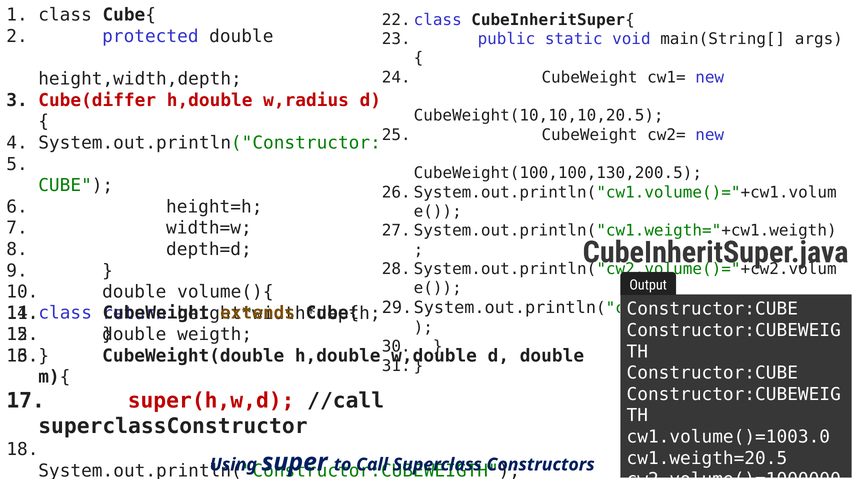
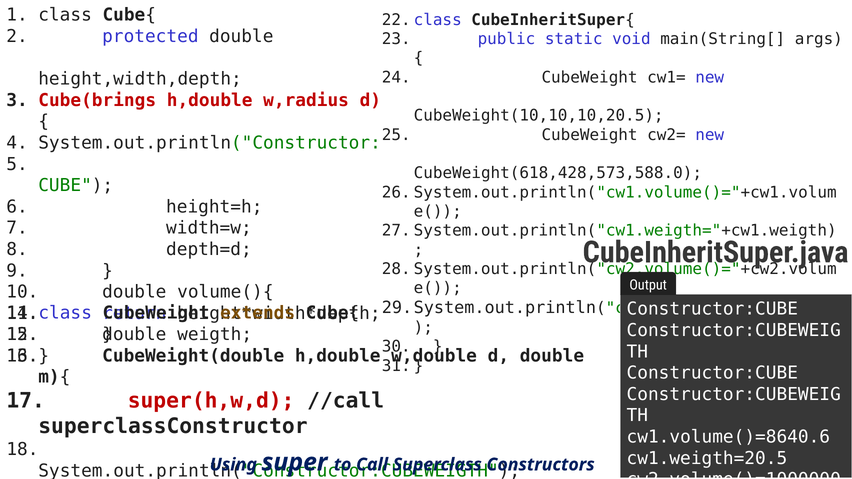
Cube(differ: Cube(differ -> Cube(brings (97, 100)
CubeWeight(100,100,130,200.5: CubeWeight(100,100,130,200.5 -> CubeWeight(618,428,573,588.0 (558, 173)
cw1.volume()=1003.0: cw1.volume()=1003.0 -> cw1.volume()=8640.6 (728, 437)
